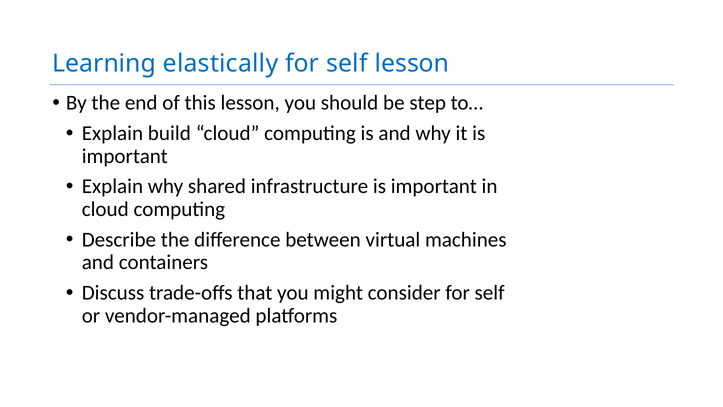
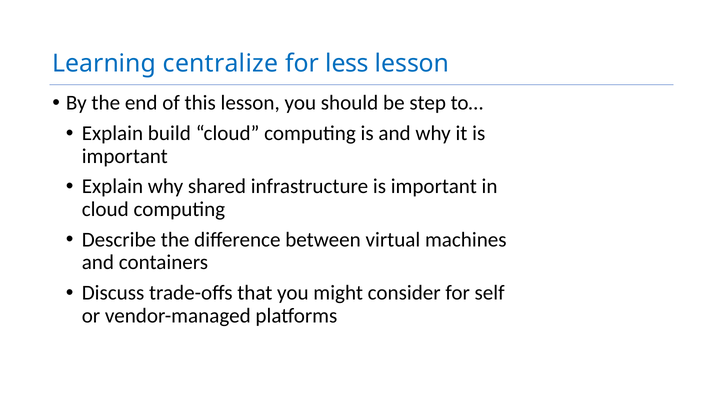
elastically: elastically -> centralize (221, 63)
self: self -> less (347, 63)
